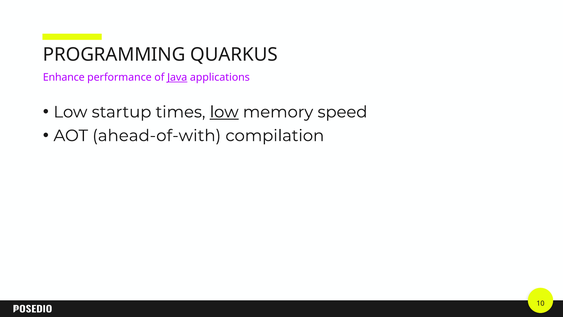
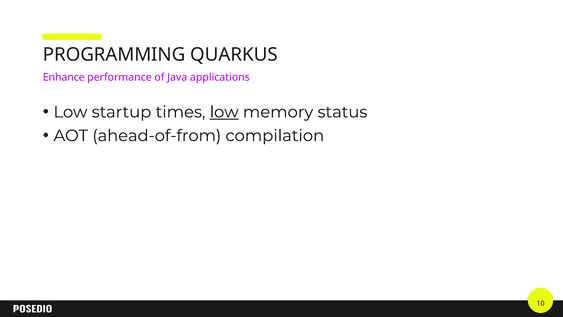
Java underline: present -> none (177, 77)
speed: speed -> status (342, 112)
ahead-of-with: ahead-of-with -> ahead-of-from (157, 136)
